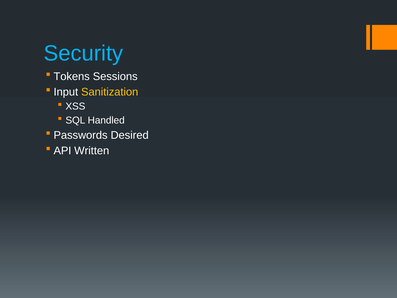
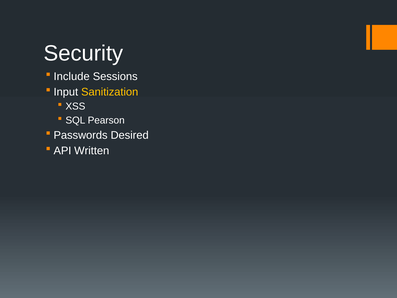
Security colour: light blue -> white (83, 53)
Tokens: Tokens -> Include (72, 76)
Handled: Handled -> Pearson (106, 120)
